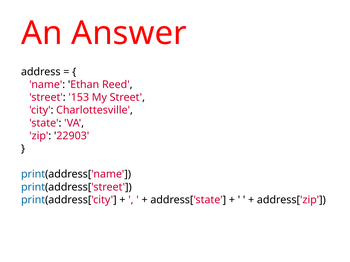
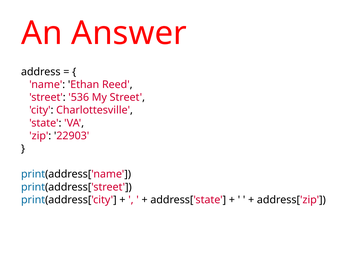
153: 153 -> 536 (79, 98)
